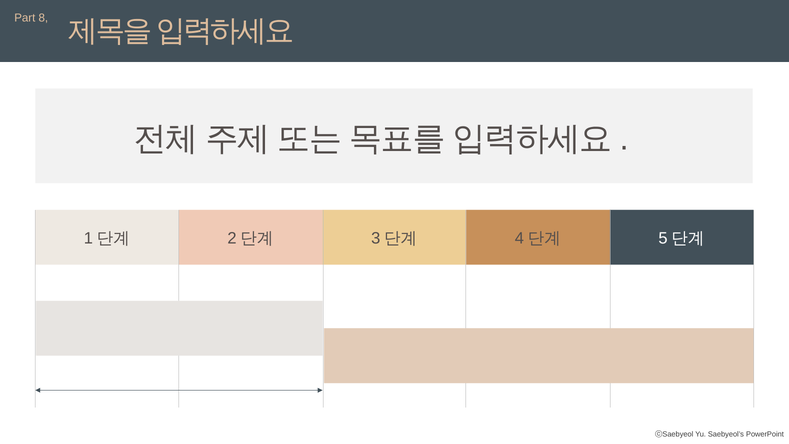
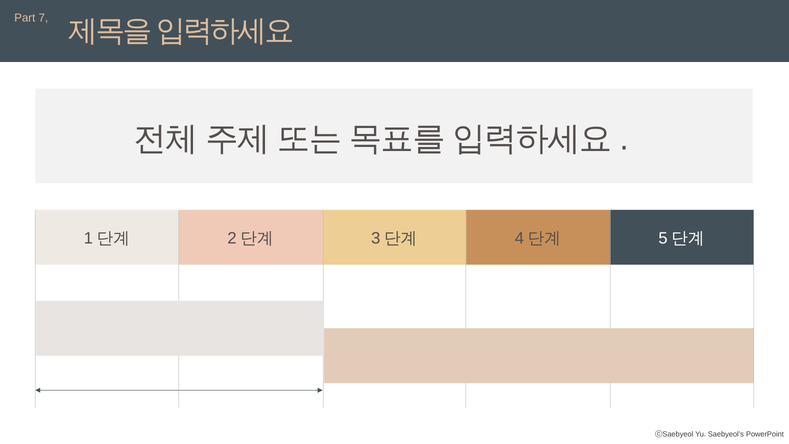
8: 8 -> 7 (43, 18)
